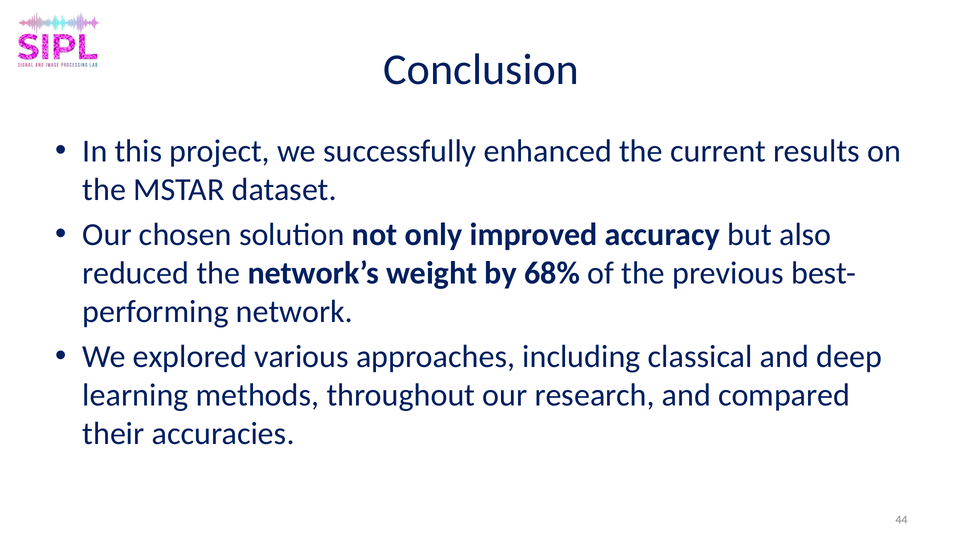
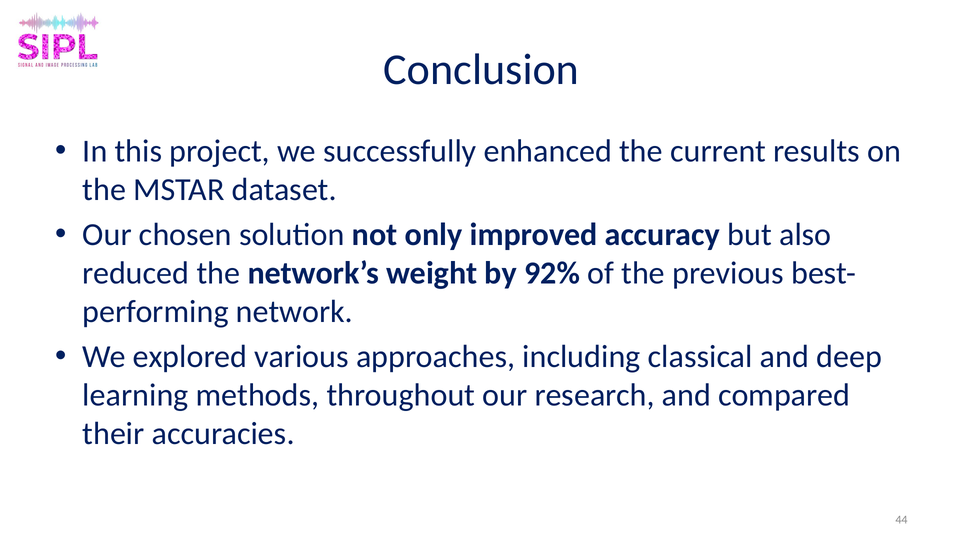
68%: 68% -> 92% (552, 274)
